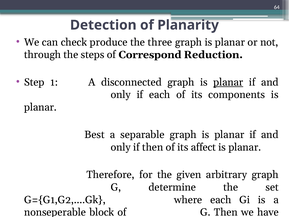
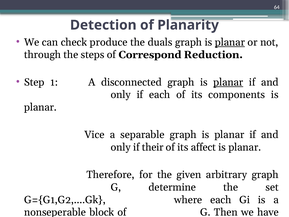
three: three -> duals (160, 42)
planar underline: none -> present (230, 42)
Best: Best -> Vice (95, 135)
if then: then -> their (153, 147)
